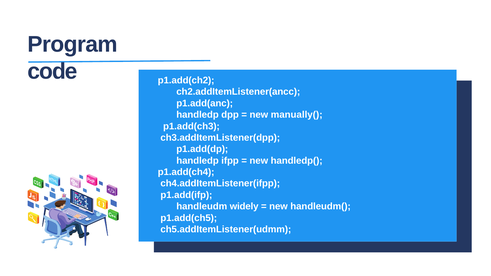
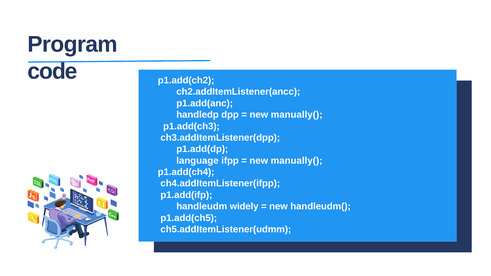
handledp: handledp -> language (197, 161)
handledp(: handledp( -> manually( (297, 161)
